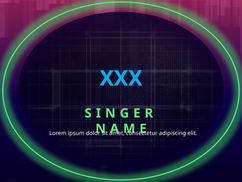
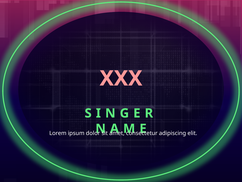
XXX colour: light blue -> pink (121, 78)
